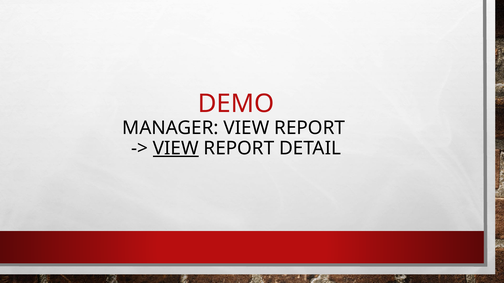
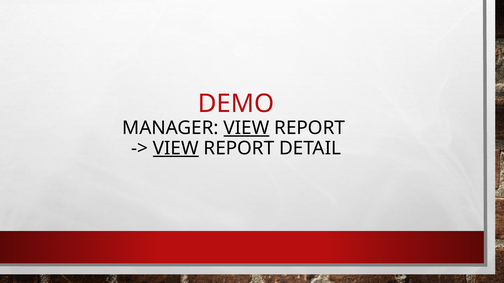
VIEW underline: none -> present (246, 128)
